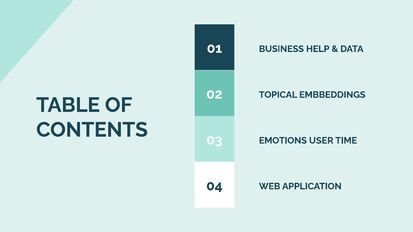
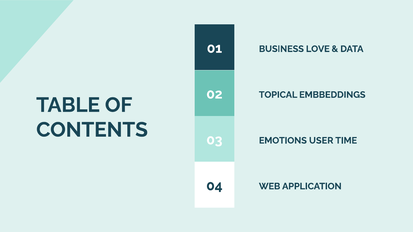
HELP: HELP -> LOVE (318, 49)
